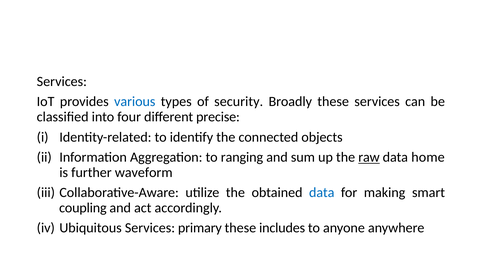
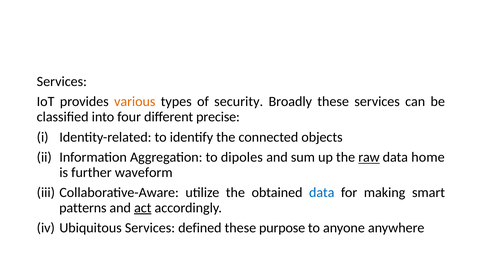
various colour: blue -> orange (135, 102)
ranging: ranging -> dipoles (242, 157)
coupling: coupling -> patterns (83, 208)
act underline: none -> present (143, 208)
primary: primary -> defined (200, 228)
includes: includes -> purpose (282, 228)
